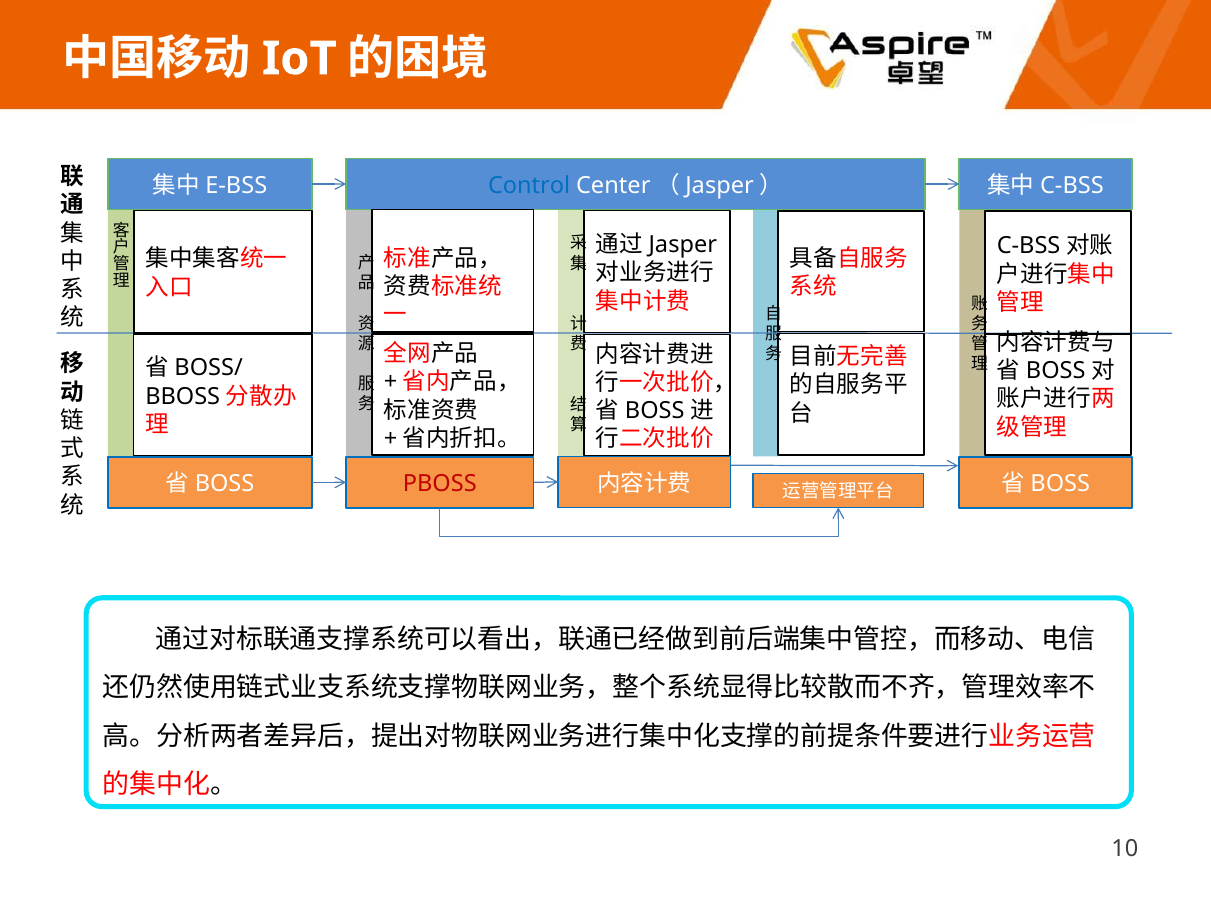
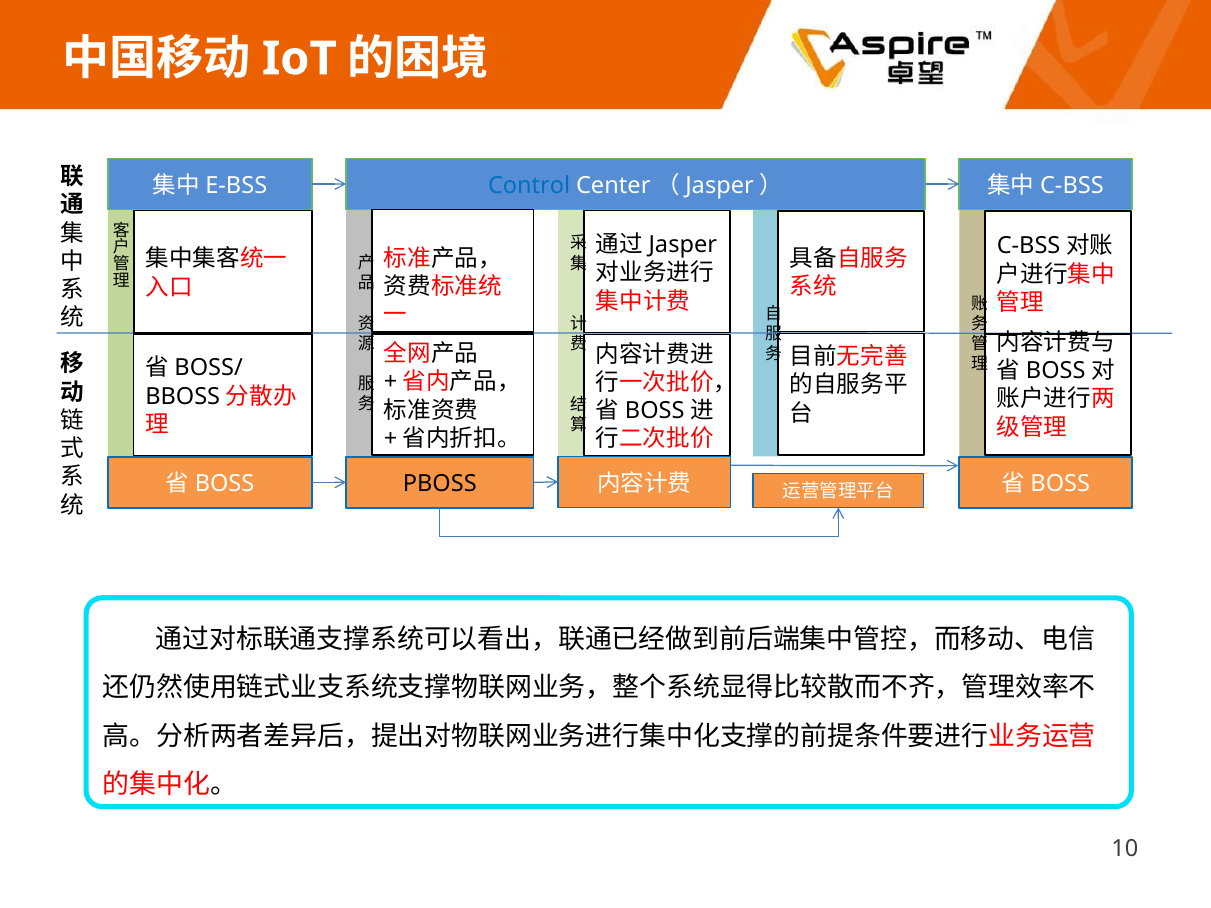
PBOSS colour: red -> black (440, 484)
